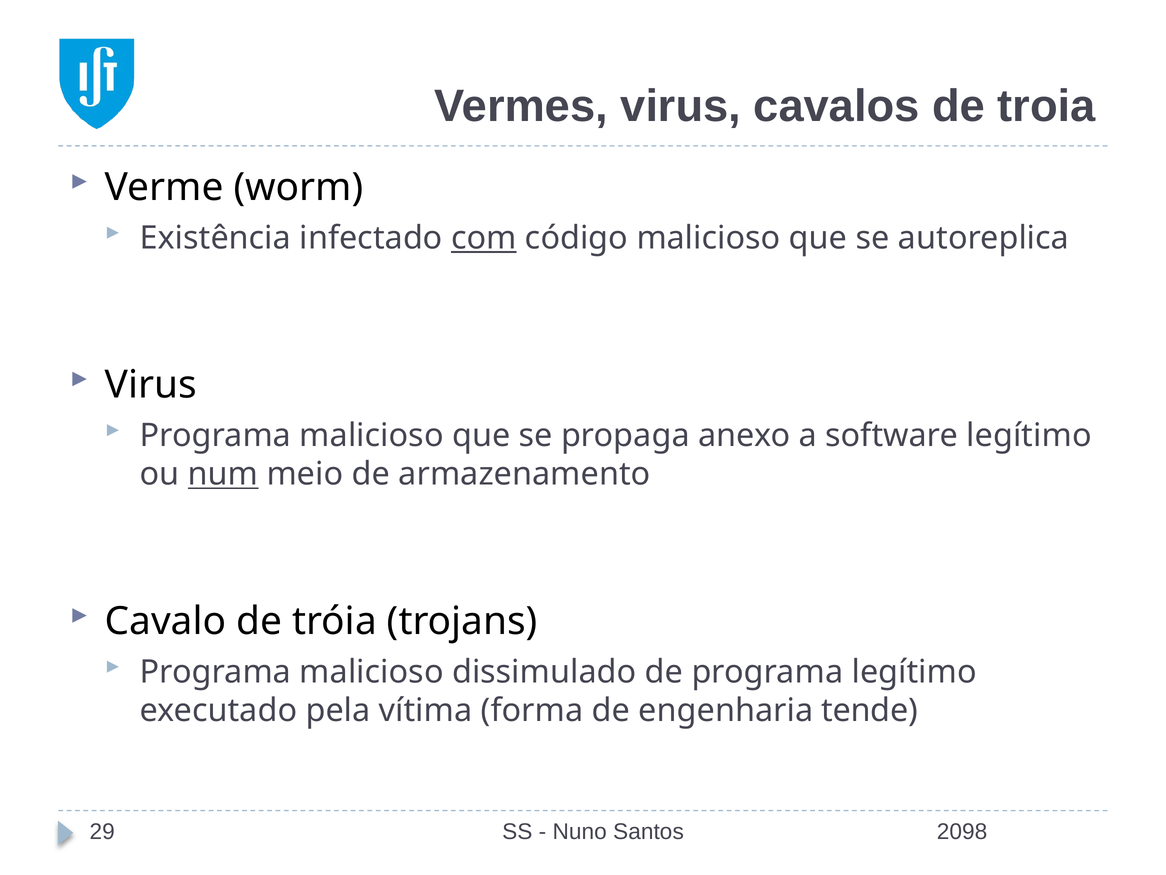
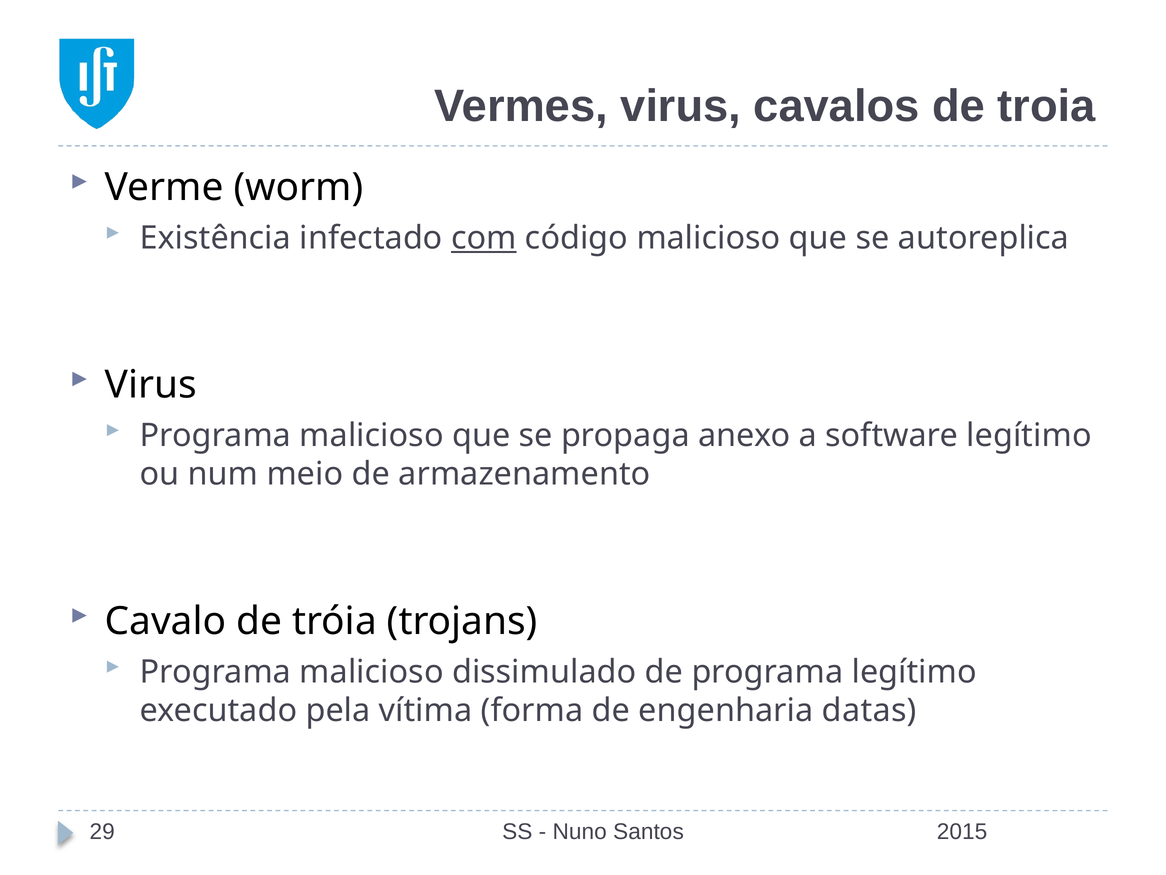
num underline: present -> none (223, 474)
tende: tende -> datas (869, 710)
2098: 2098 -> 2015 (962, 831)
